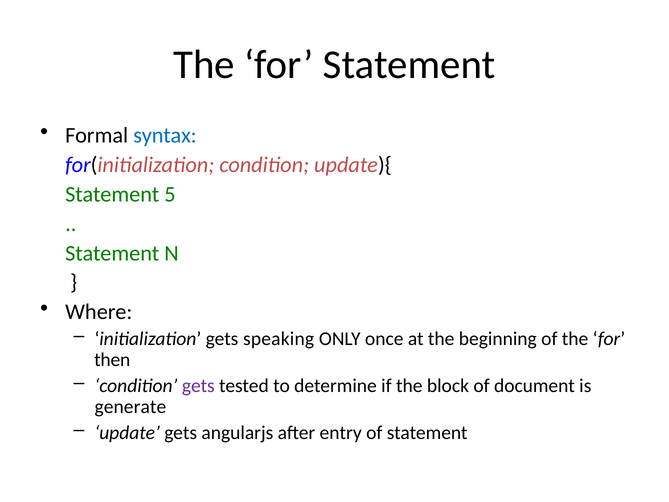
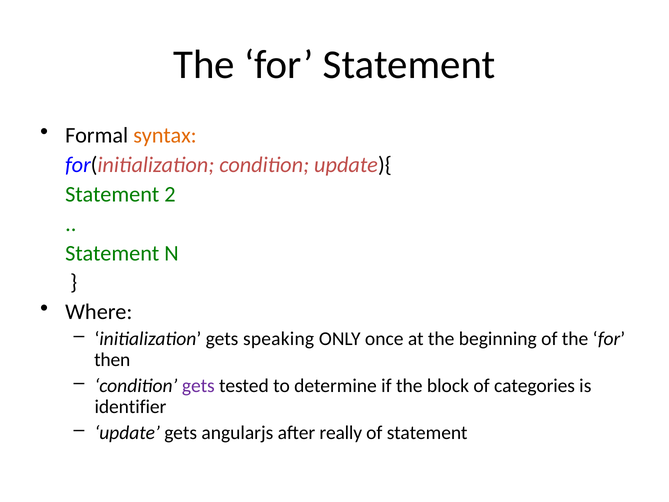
syntax colour: blue -> orange (165, 135)
5: 5 -> 2 (170, 194)
document: document -> categories (535, 386)
generate: generate -> identifier (130, 407)
entry: entry -> really (341, 432)
